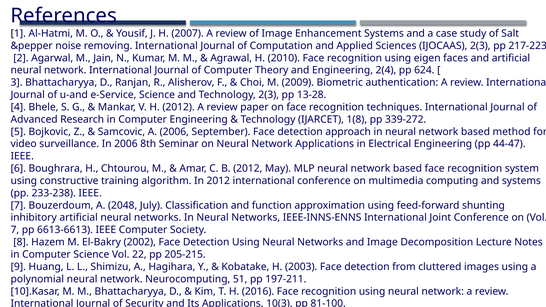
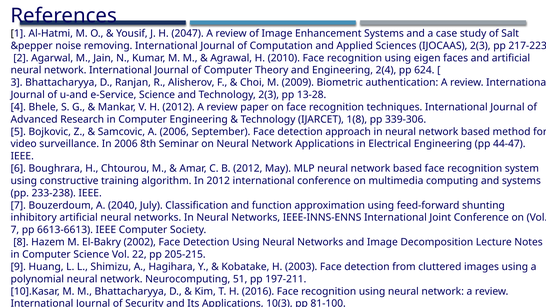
2007: 2007 -> 2047 (188, 33)
339-272: 339-272 -> 339-306 (406, 119)
2048: 2048 -> 2040 (123, 205)
